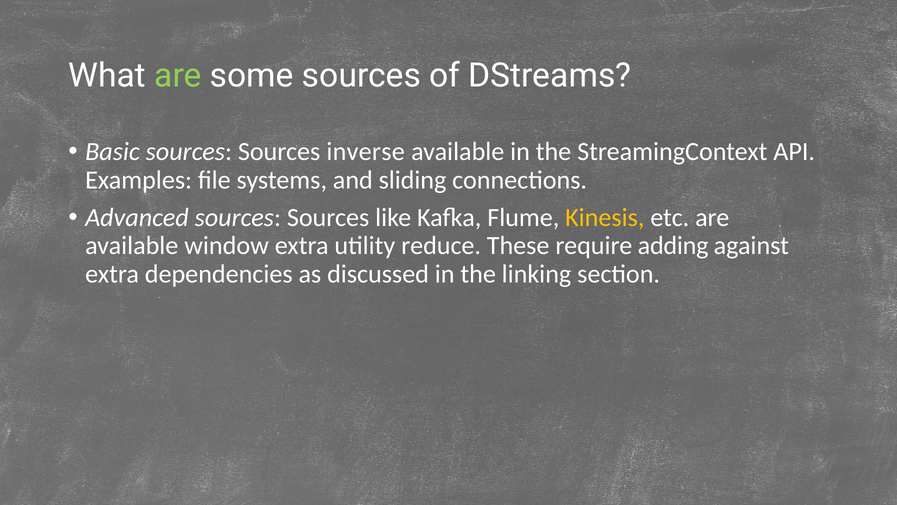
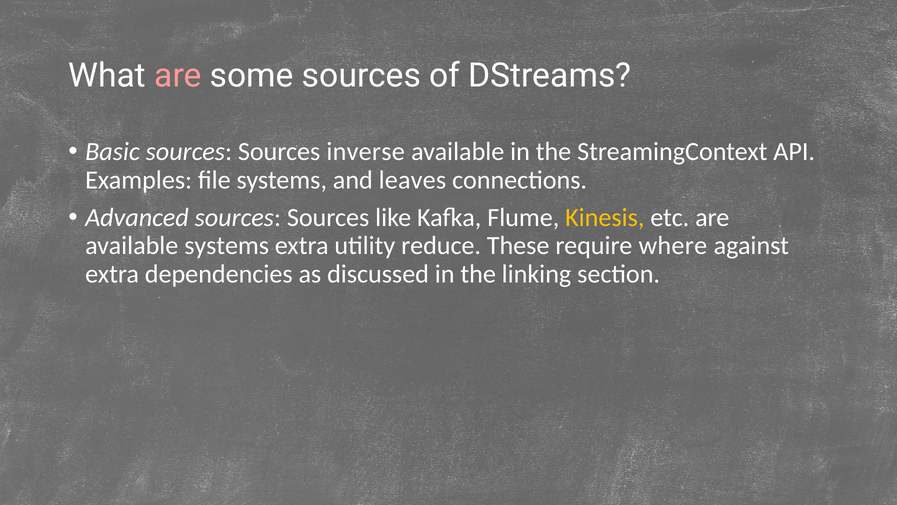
are colour: light green -> pink (178, 75)
sliding: sliding -> leaves (412, 180)
available window: window -> systems (227, 246)
adding: adding -> where (673, 246)
